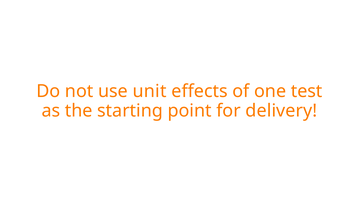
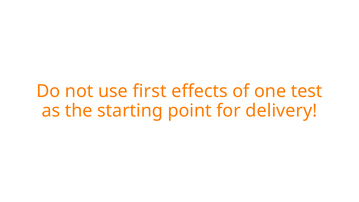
unit: unit -> first (150, 91)
